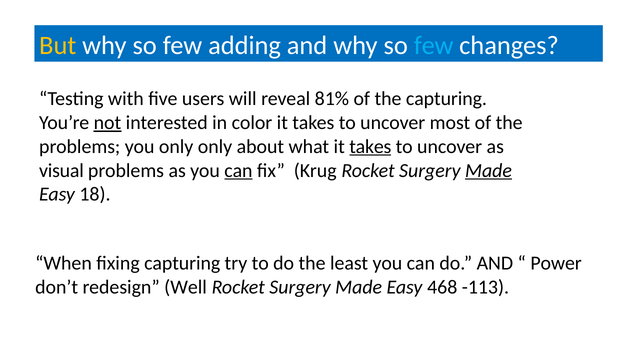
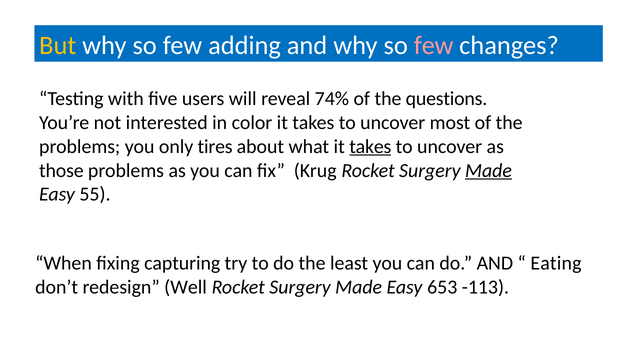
few colour: light blue -> pink (434, 45)
81%: 81% -> 74% (332, 99)
the capturing: capturing -> questions (447, 99)
not underline: present -> none (107, 123)
only only: only -> tires (215, 146)
visual: visual -> those (61, 170)
can underline: present -> none (238, 170)
18: 18 -> 55 (95, 194)
Power: Power -> Eating (556, 263)
468: 468 -> 653 (442, 287)
